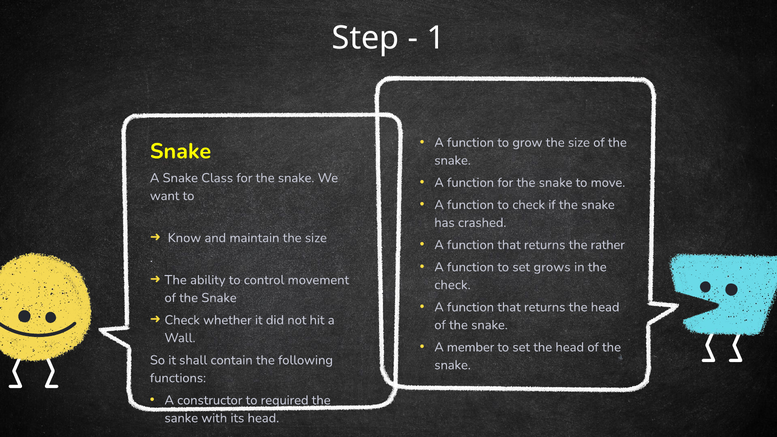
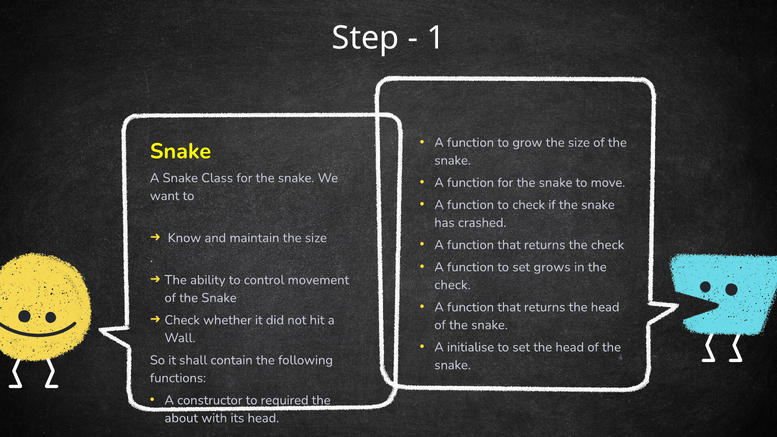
returns the rather: rather -> check (608, 245)
member: member -> initialise (471, 347)
sanke: sanke -> about (181, 418)
